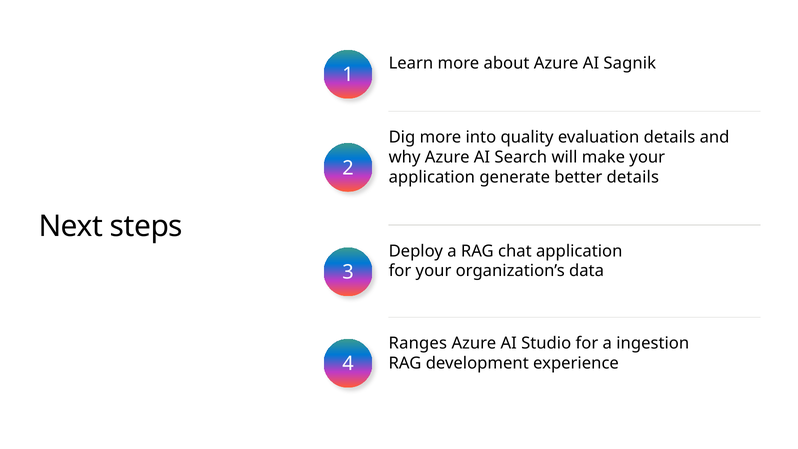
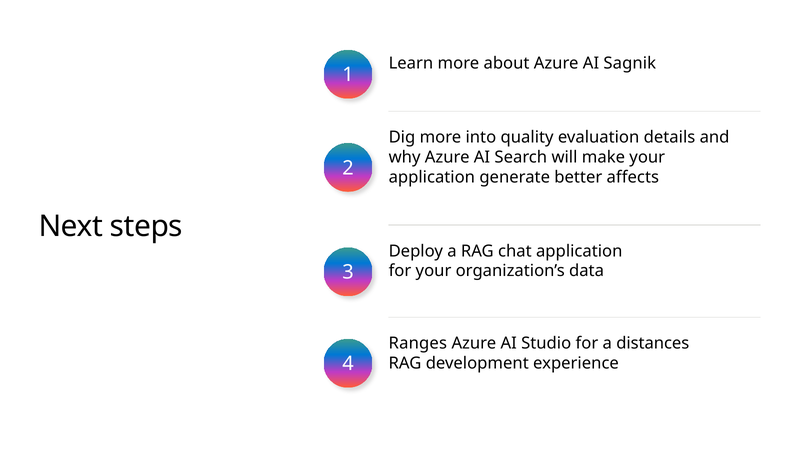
better details: details -> affects (633, 177)
ingestion: ingestion -> distances (653, 343)
